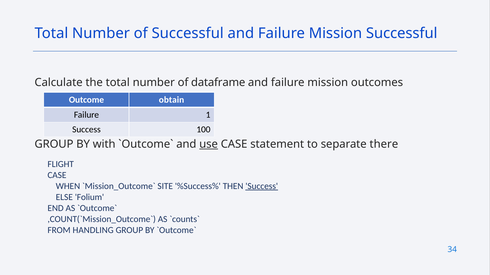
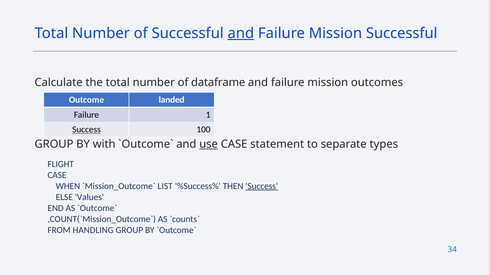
and underline: none -> present (241, 33)
obtain: obtain -> landed (172, 100)
Success underline: none -> present (86, 130)
there: there -> types (384, 144)
SITE: SITE -> LIST (165, 186)
Folium: Folium -> Values (89, 197)
